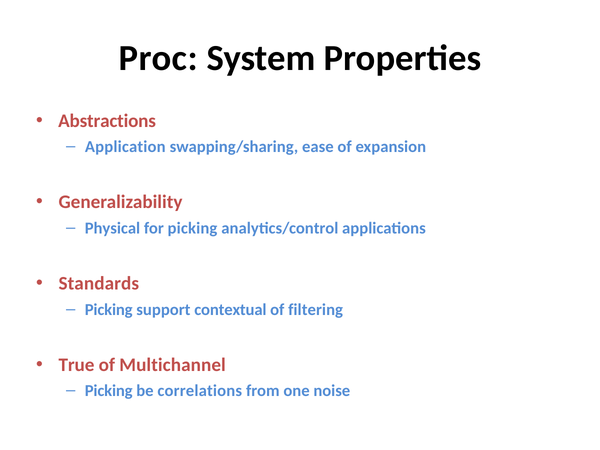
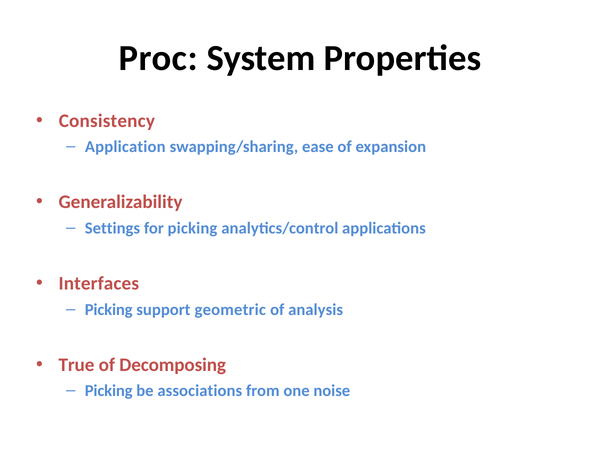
Abstractions: Abstractions -> Consistency (107, 121)
Physical: Physical -> Settings (112, 228)
Standards: Standards -> Interfaces (99, 283)
contextual: contextual -> geometric (230, 309)
filtering: filtering -> analysis (316, 309)
Multichannel: Multichannel -> Decomposing (173, 365)
correlations: correlations -> associations (200, 391)
